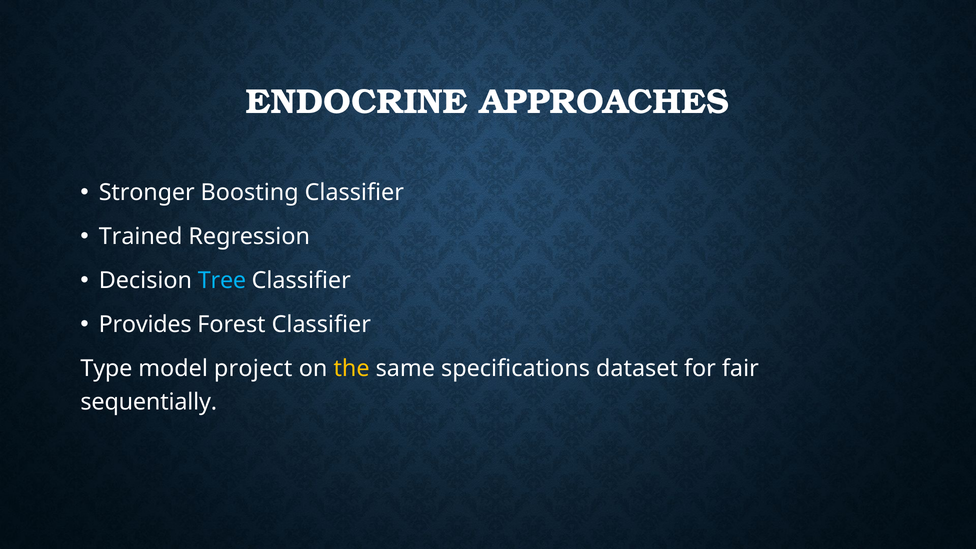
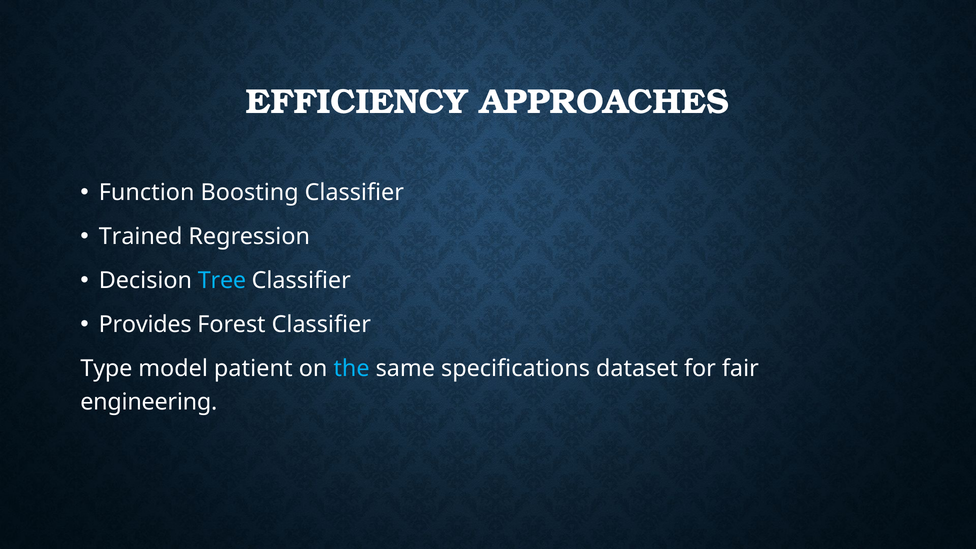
ENDOCRINE: ENDOCRINE -> EFFICIENCY (357, 102)
Stronger: Stronger -> Function (147, 193)
project: project -> patient (253, 368)
the colour: yellow -> light blue (352, 368)
sequentially: sequentially -> engineering (149, 402)
